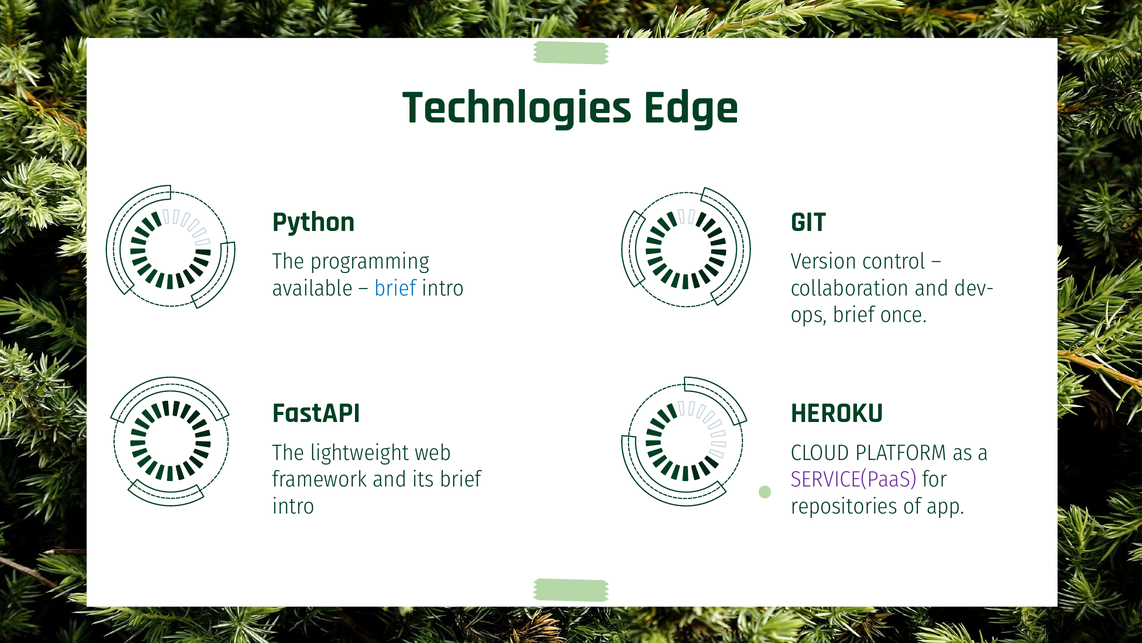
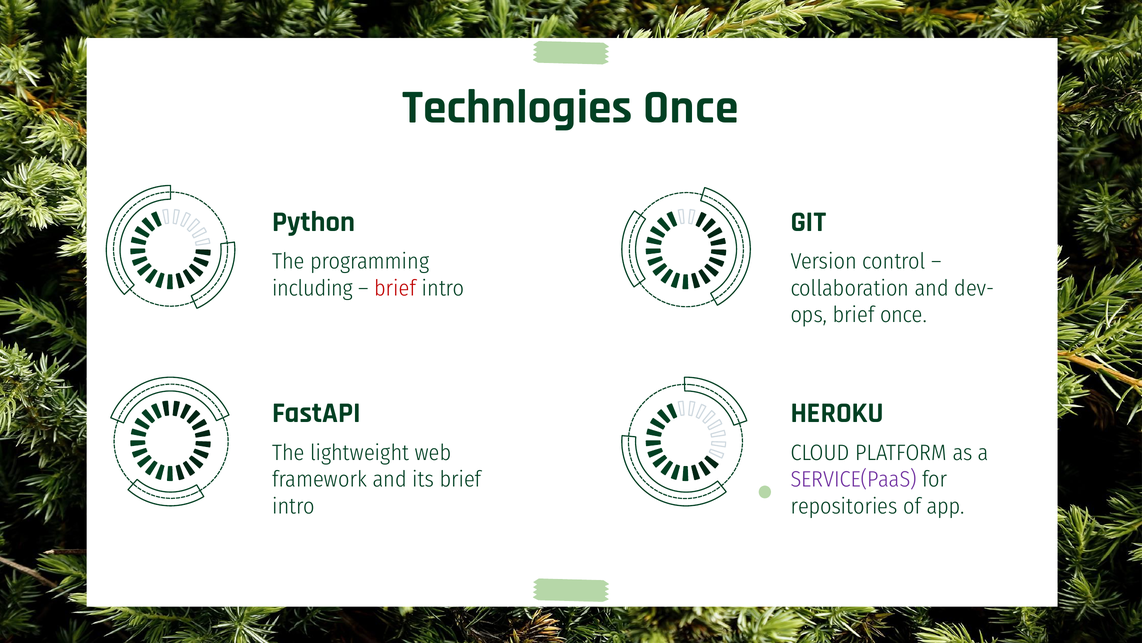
Technlogies Edge: Edge -> Once (691, 107)
available: available -> including (313, 288)
brief colour: blue -> red (395, 288)
